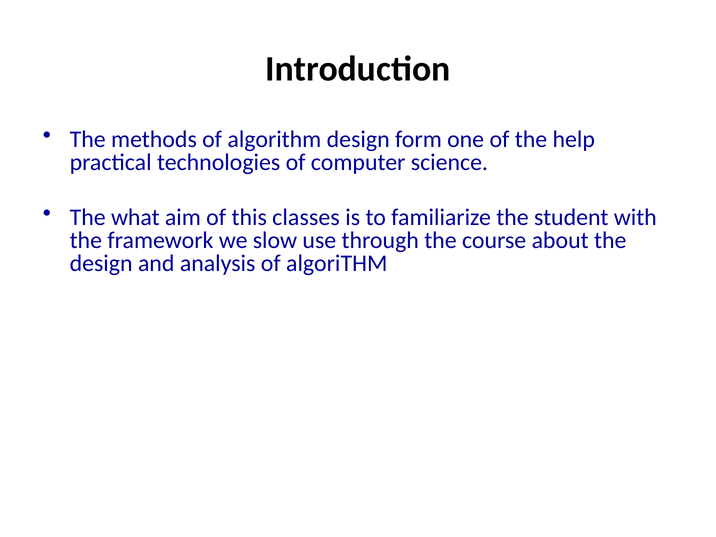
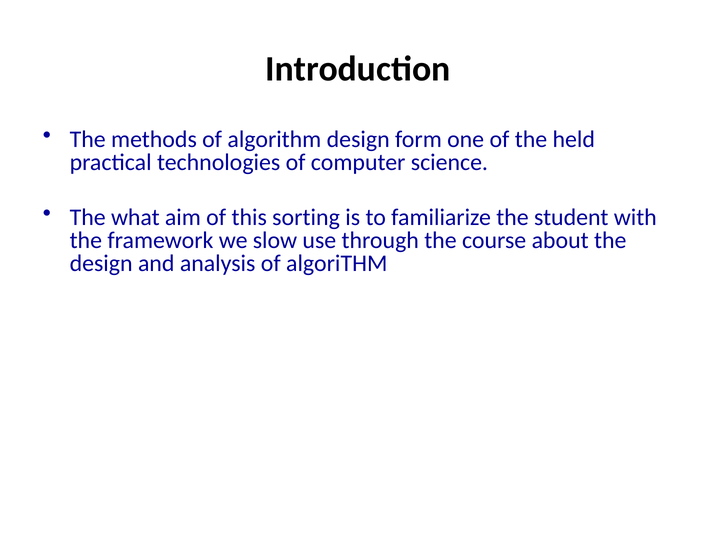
help: help -> held (574, 139)
classes: classes -> sorting (306, 217)
